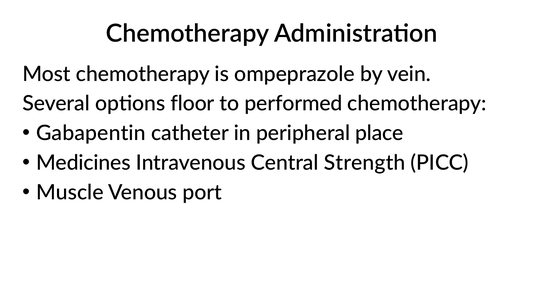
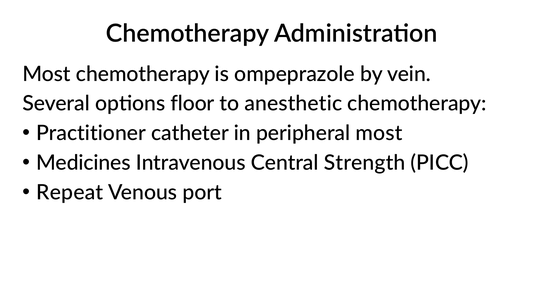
performed: performed -> anesthetic (293, 104)
Gabapentin: Gabapentin -> Practitioner (91, 134)
peripheral place: place -> most (379, 134)
Muscle: Muscle -> Repeat (70, 193)
